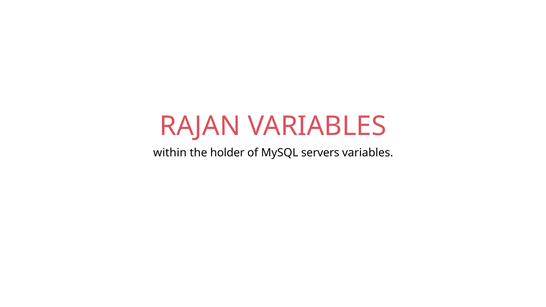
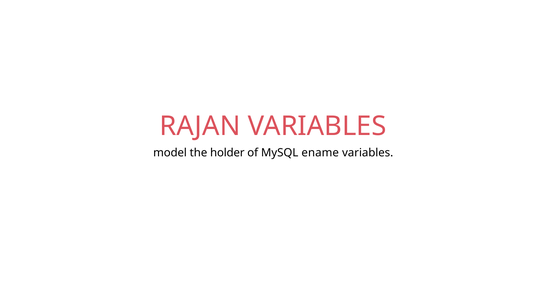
within: within -> model (170, 153)
servers: servers -> ename (320, 153)
